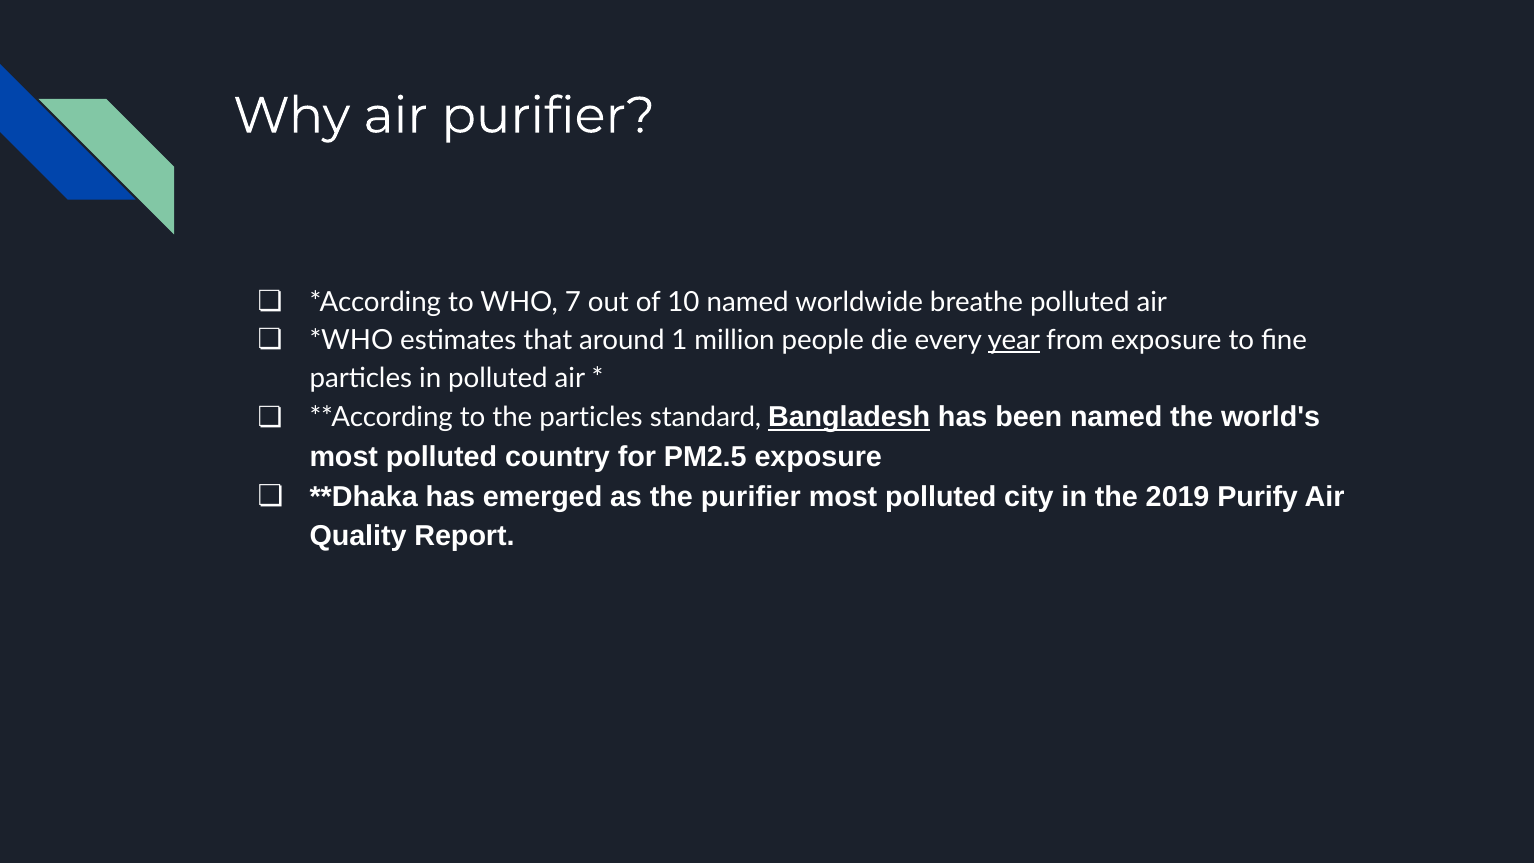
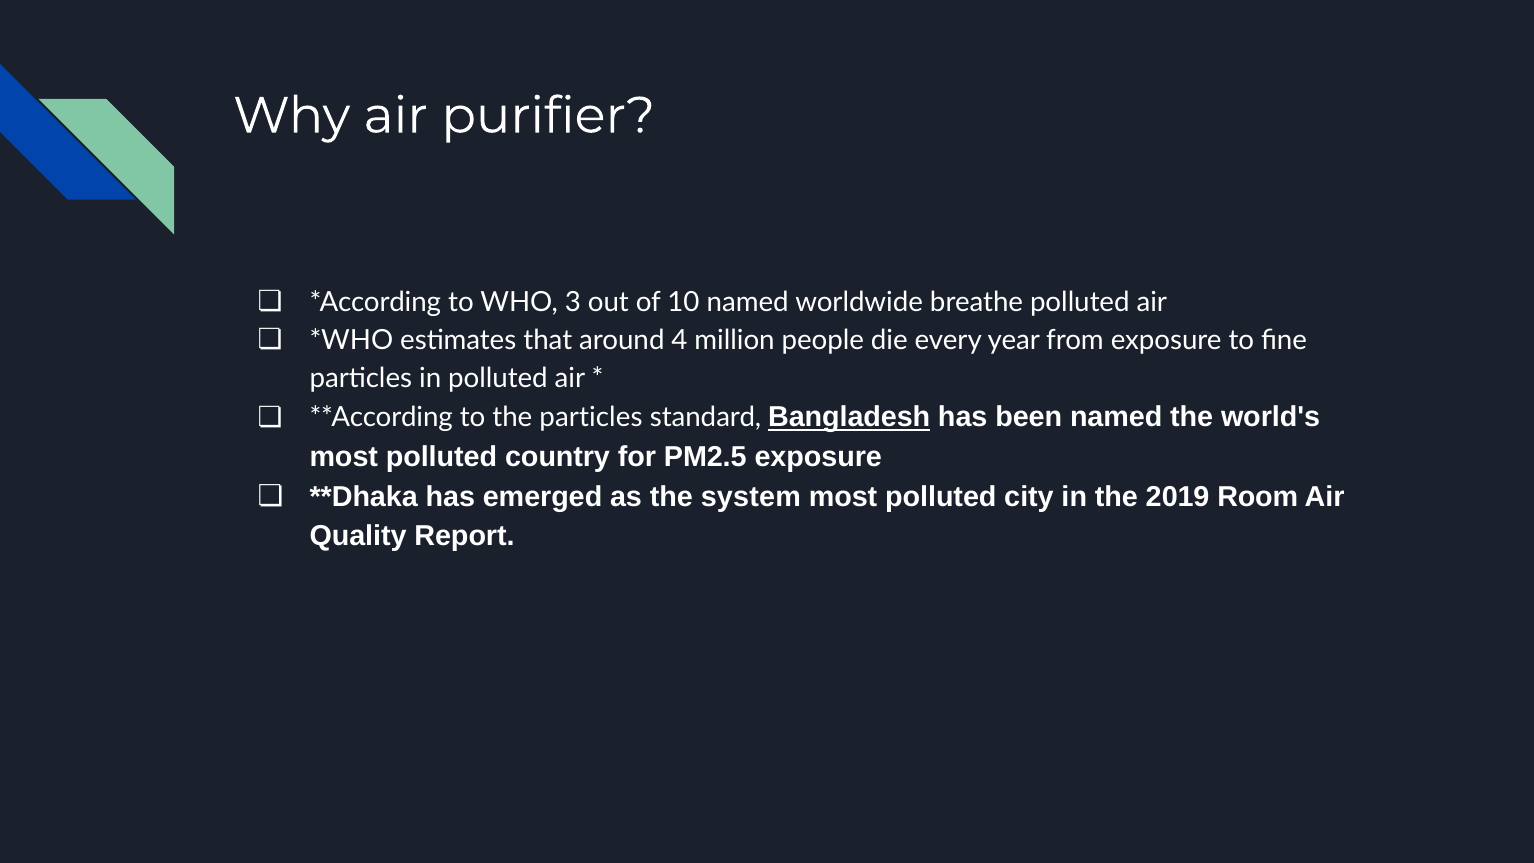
7: 7 -> 3 (573, 302)
1: 1 -> 4 (679, 340)
year underline: present -> none (1014, 340)
the purifier: purifier -> system (751, 497)
Purify: Purify -> Room (1258, 497)
